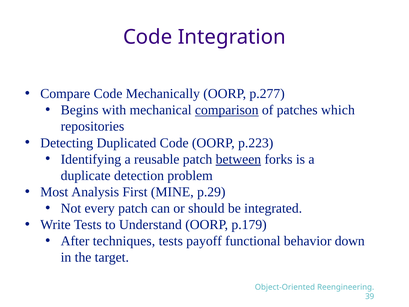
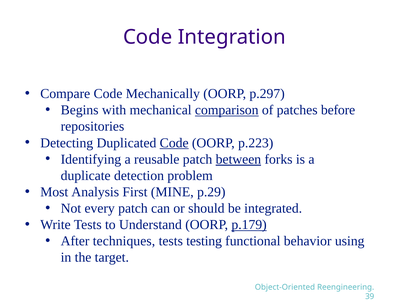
p.277: p.277 -> p.297 (267, 94)
which: which -> before (338, 110)
Code underline: none -> present (174, 143)
p.179 underline: none -> present (249, 225)
payoff: payoff -> testing (204, 241)
down: down -> using (350, 241)
